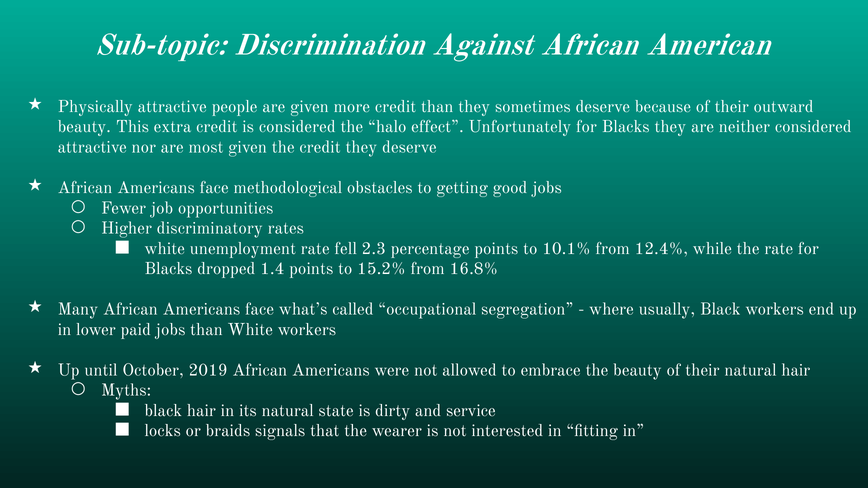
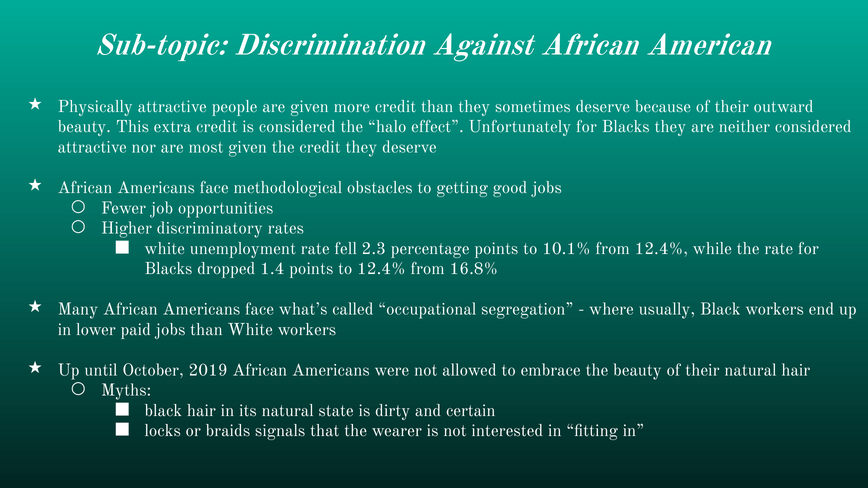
to 15.2%: 15.2% -> 12.4% (381, 269)
service: service -> certain (471, 411)
